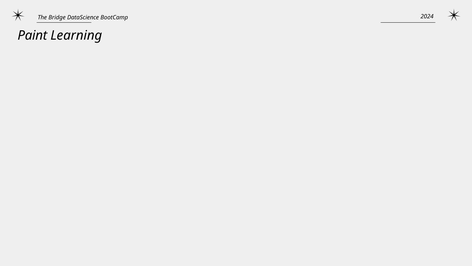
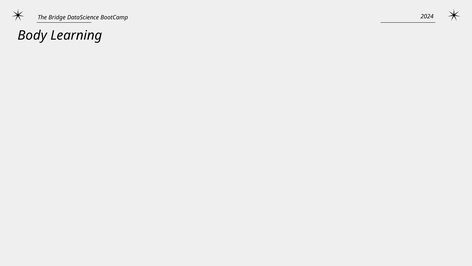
Paint: Paint -> Body (32, 35)
